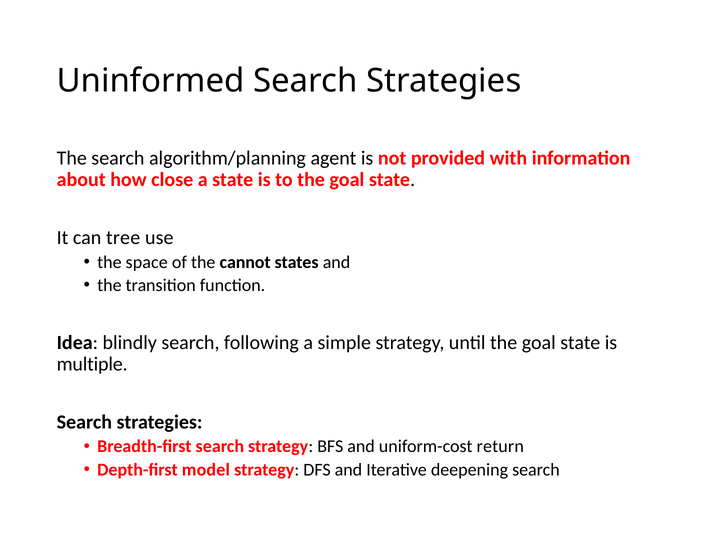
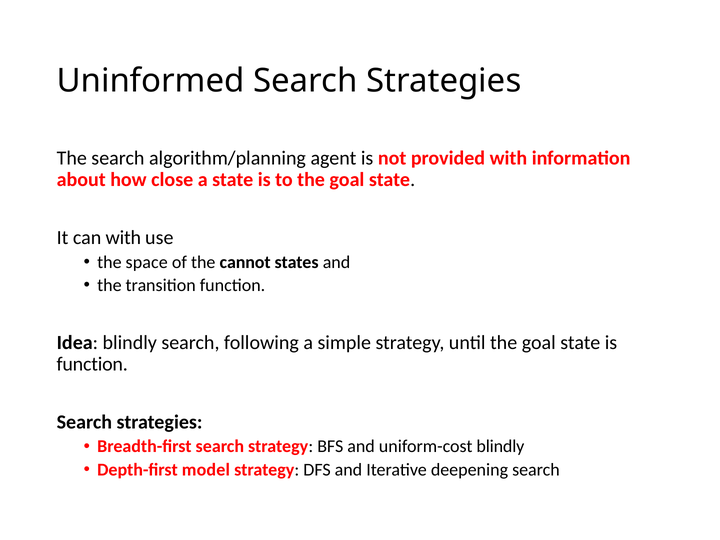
can tree: tree -> with (123, 238)
multiple: multiple -> function (92, 364)
uniform-cost return: return -> blindly (500, 447)
